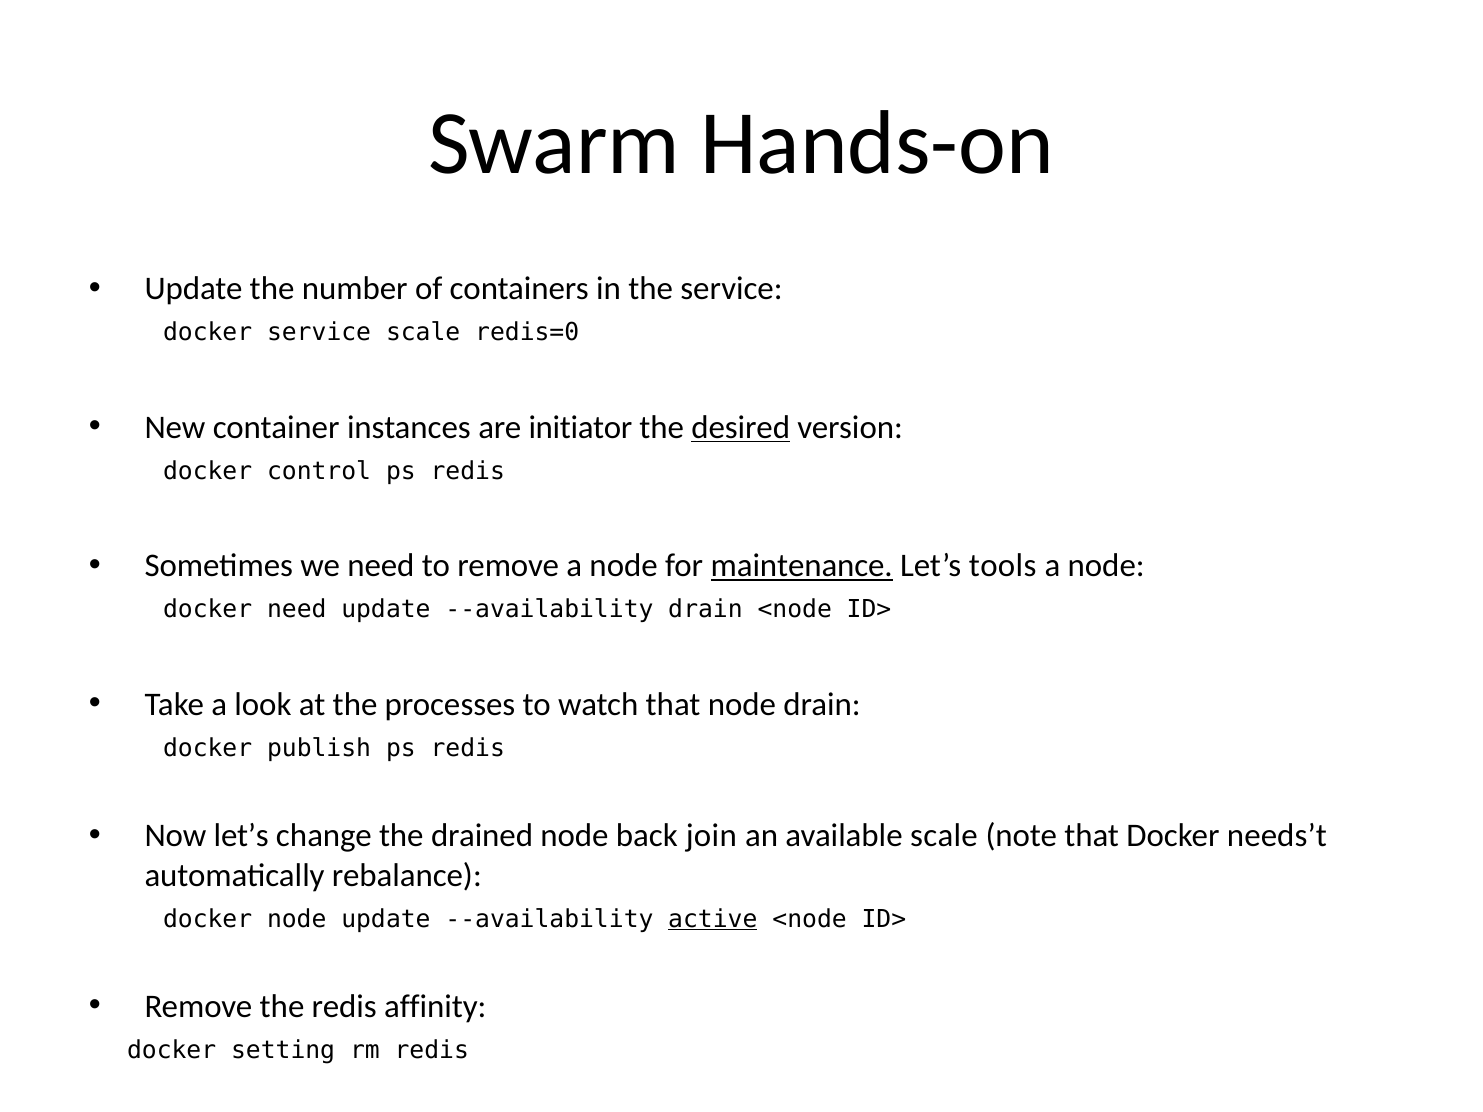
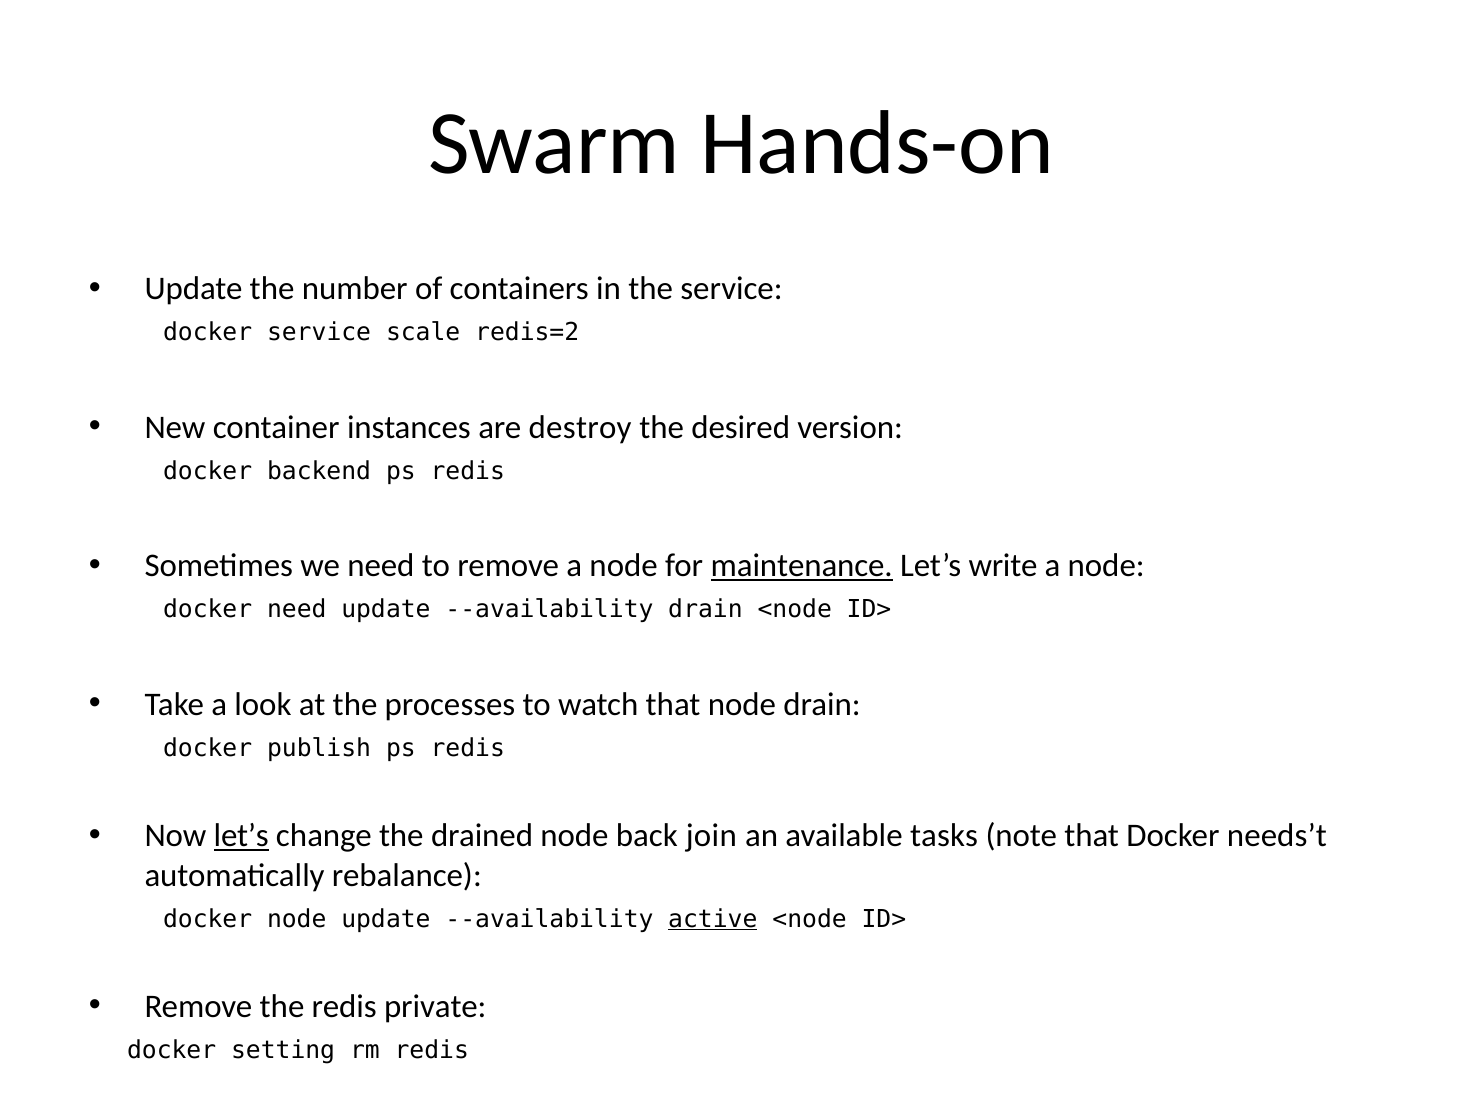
redis=0: redis=0 -> redis=2 (527, 333)
initiator: initiator -> destroy (580, 427)
desired underline: present -> none (741, 427)
control: control -> backend (319, 471)
tools: tools -> write (1003, 566)
let’s underline: none -> present (241, 836)
available scale: scale -> tasks (944, 836)
affinity: affinity -> private (435, 1007)
